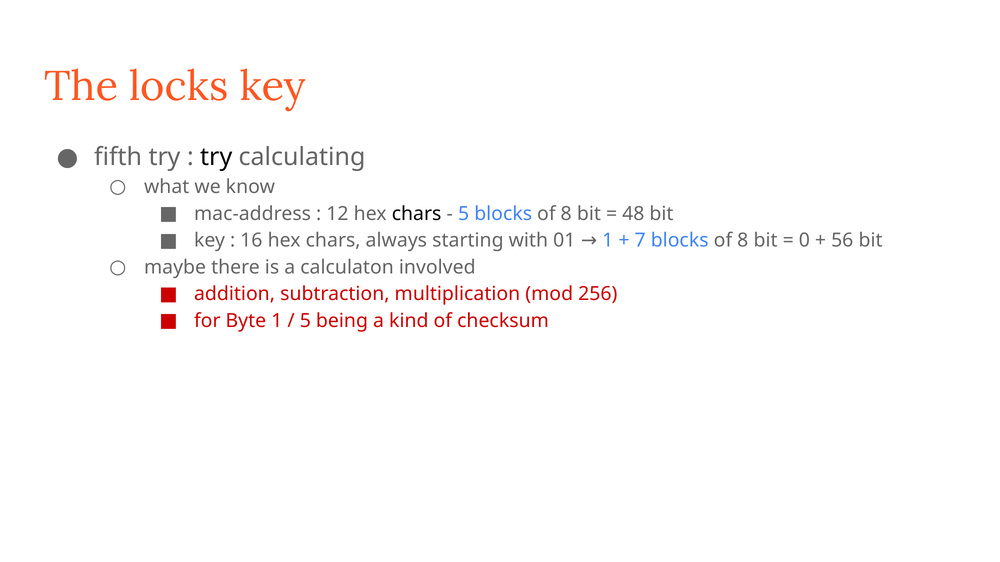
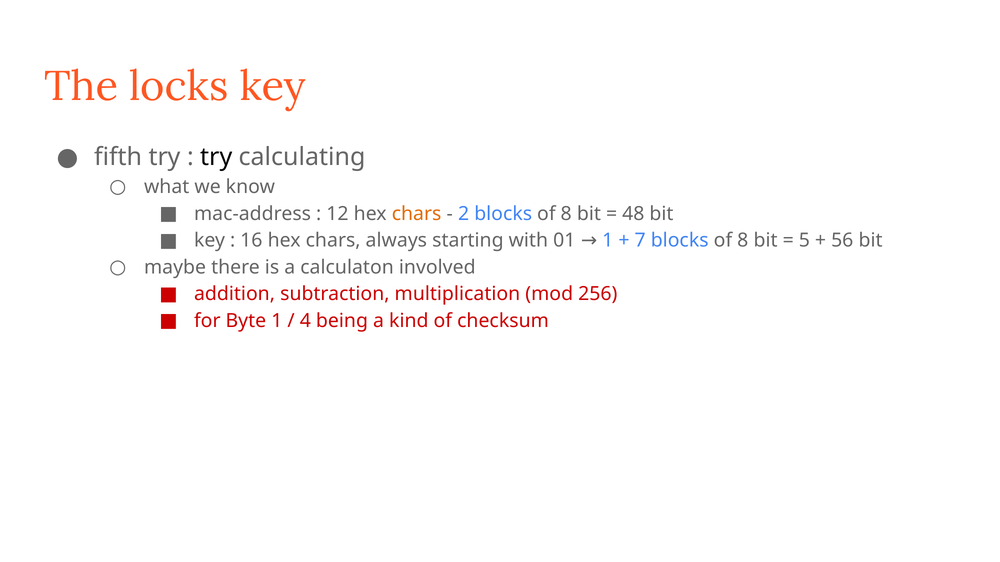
chars colour: black -> orange (417, 214)
5: 5 -> 2 (464, 214)
0: 0 -> 5 (804, 241)
5: 5 -> 4 (305, 321)
